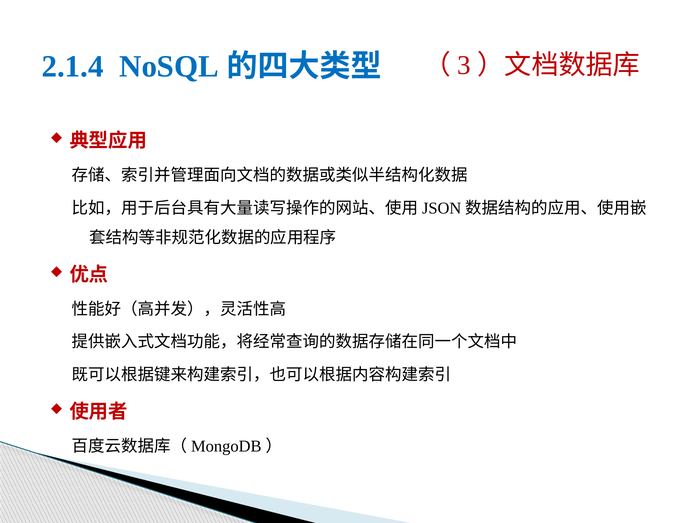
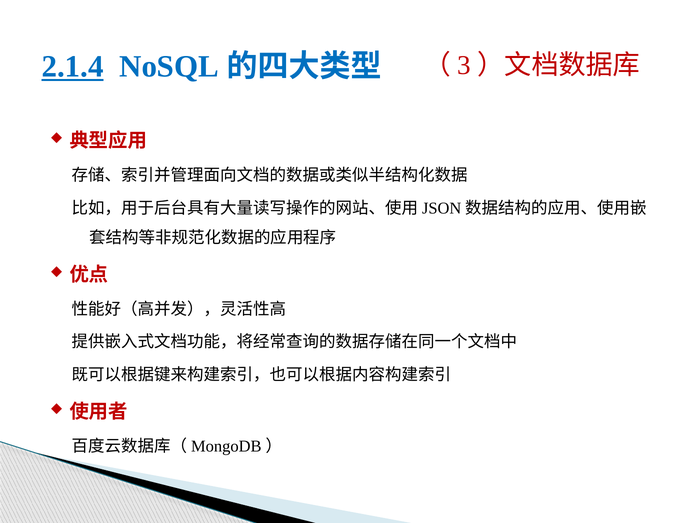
2.1.4 underline: none -> present (73, 67)
